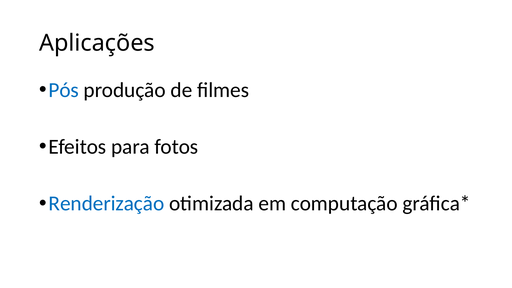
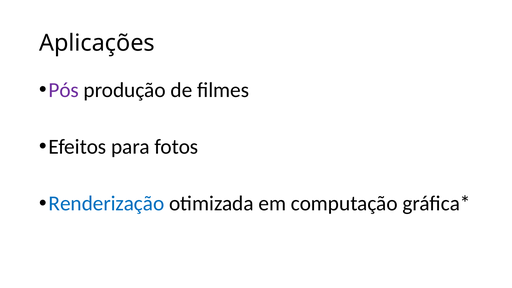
Pós colour: blue -> purple (64, 90)
